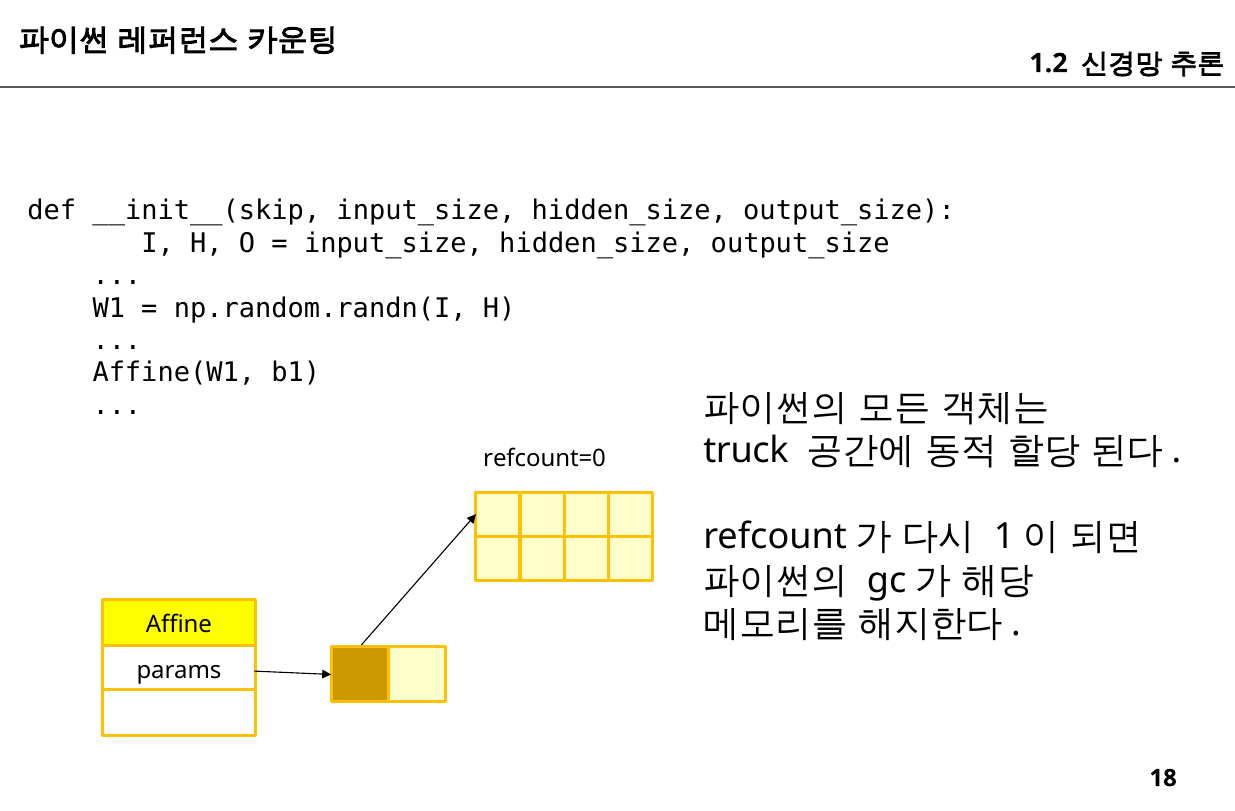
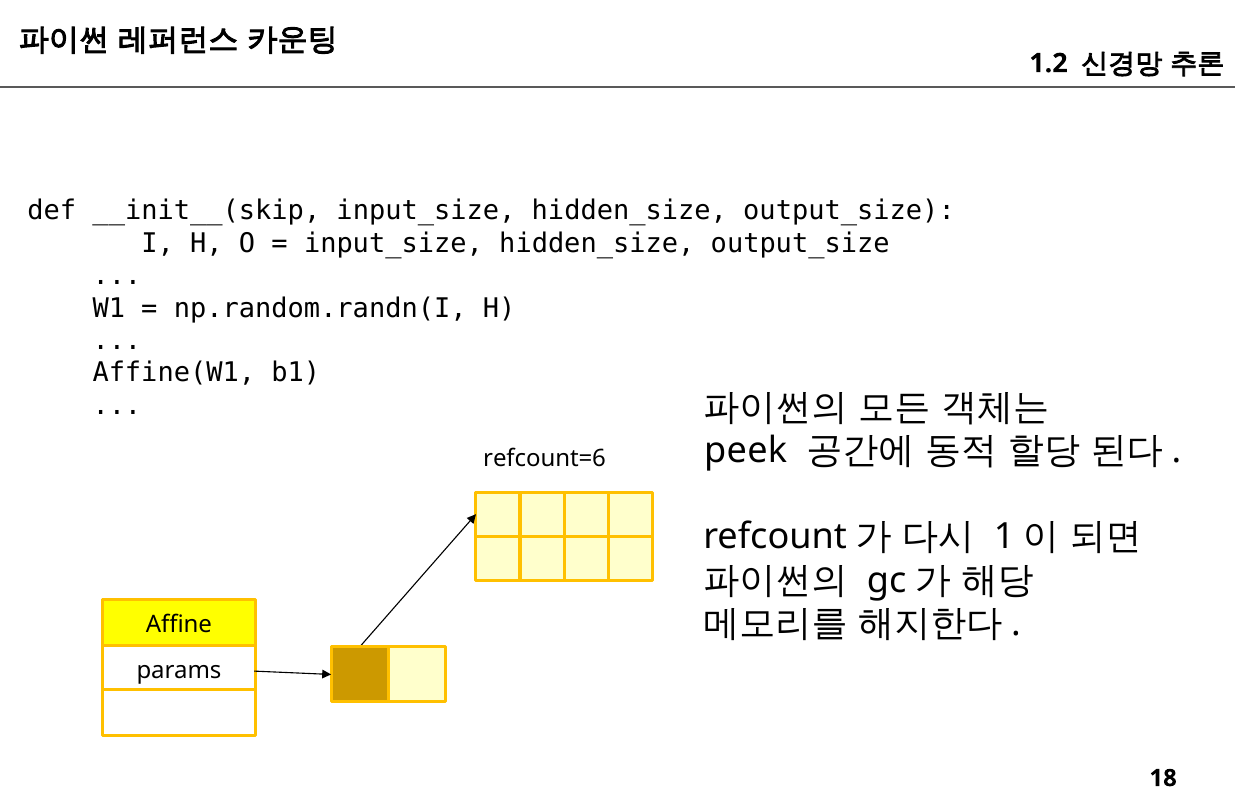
truck: truck -> peek (746, 451)
refcount=0: refcount=0 -> refcount=6 (545, 459)
